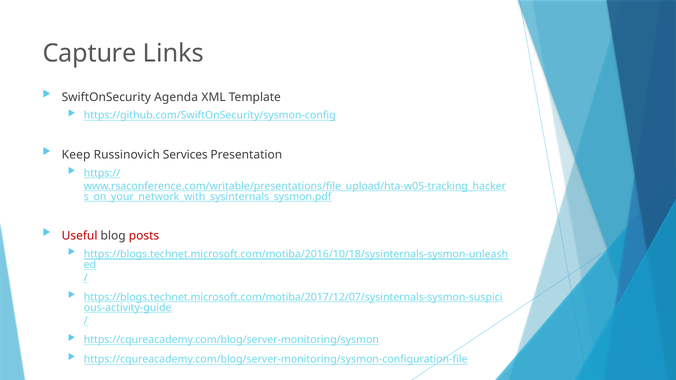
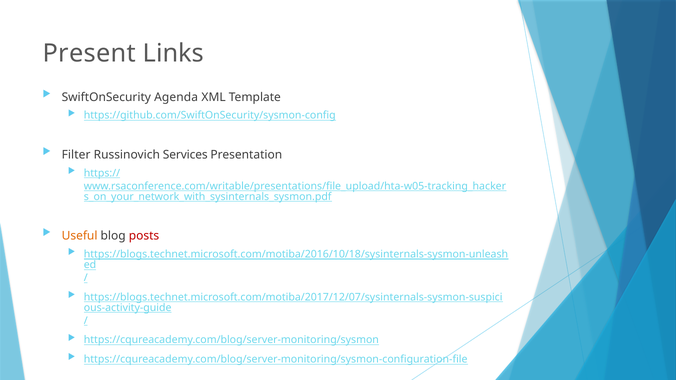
Capture: Capture -> Present (89, 53)
Keep: Keep -> Filter (76, 155)
Useful colour: red -> orange (80, 236)
